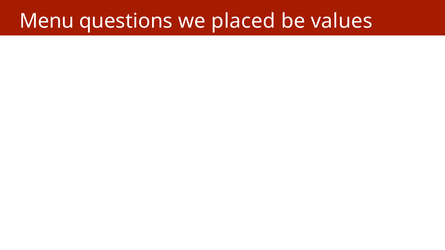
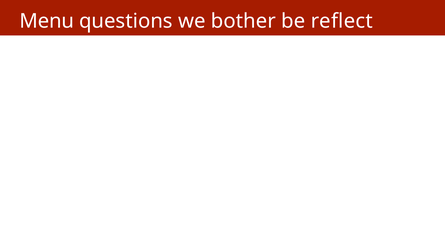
placed: placed -> bother (243, 21)
values: values -> reflect (342, 21)
